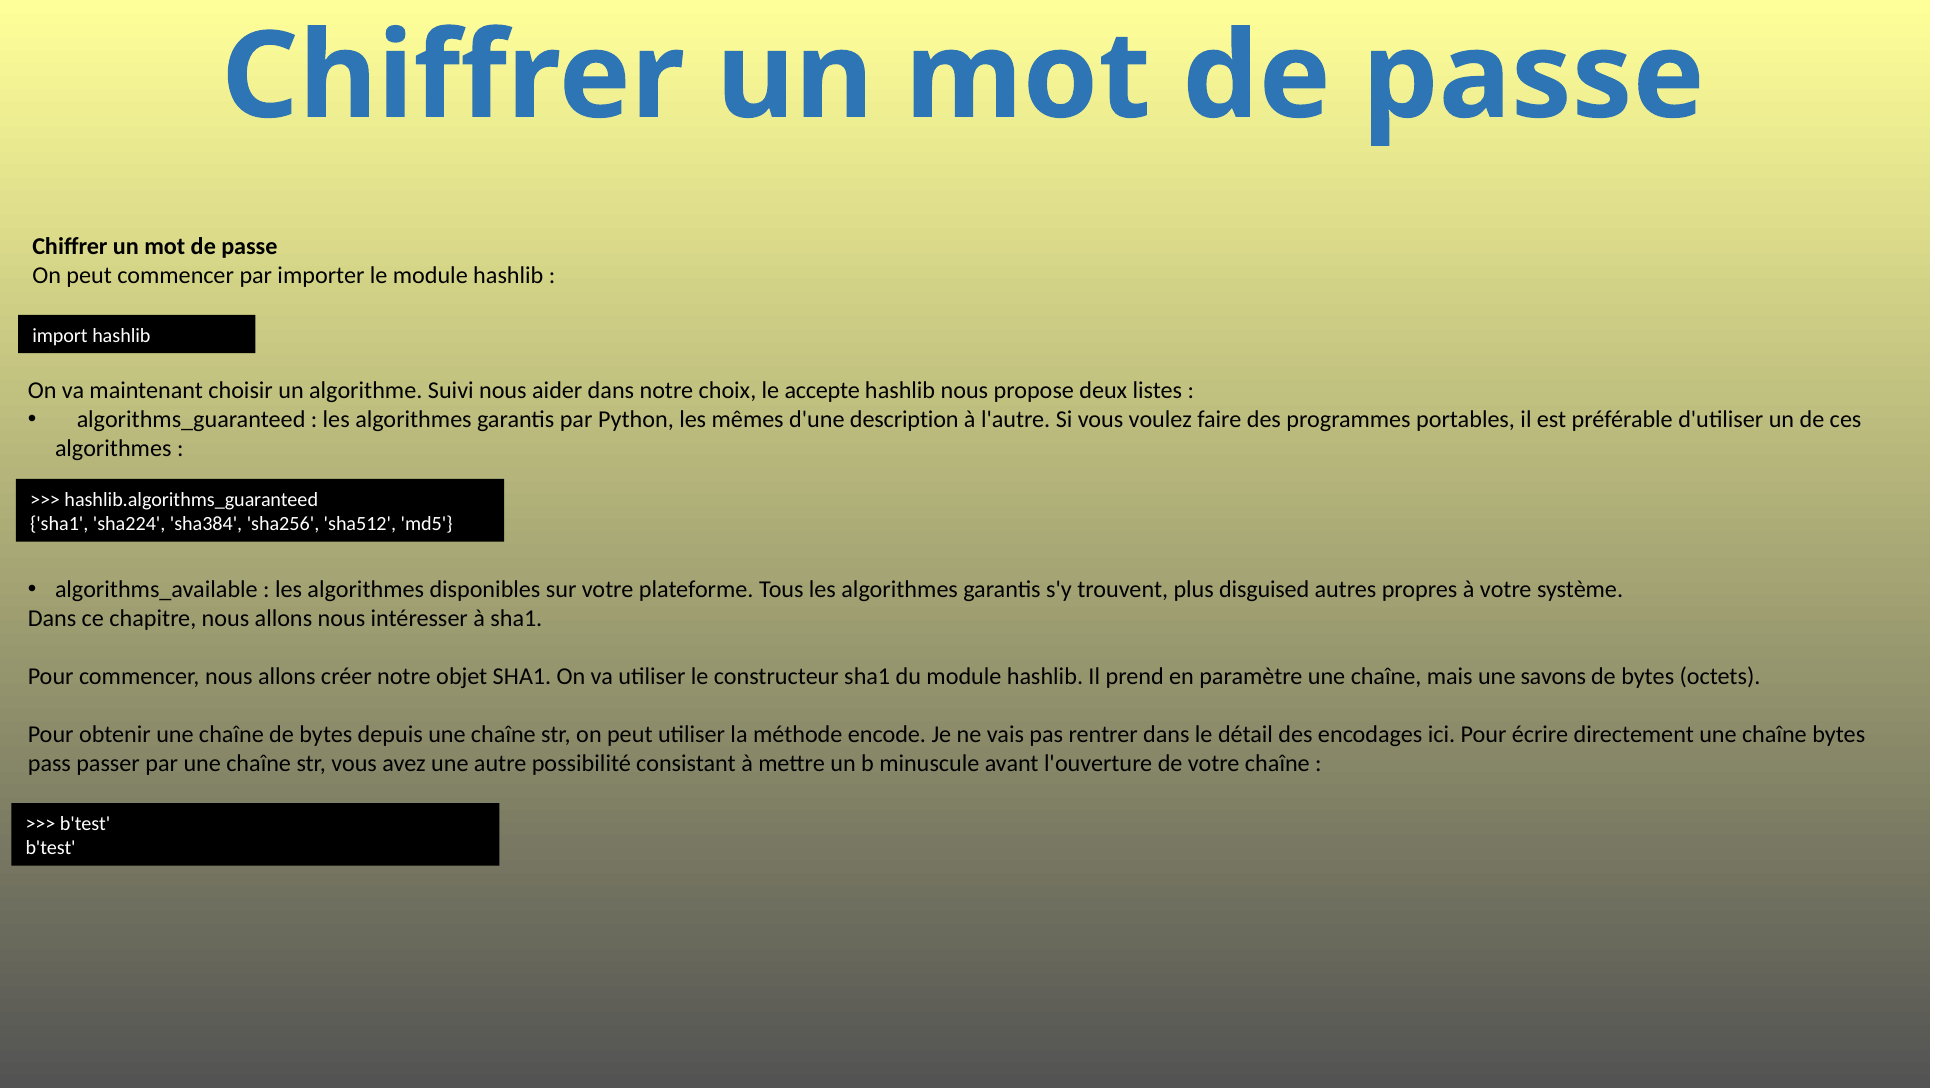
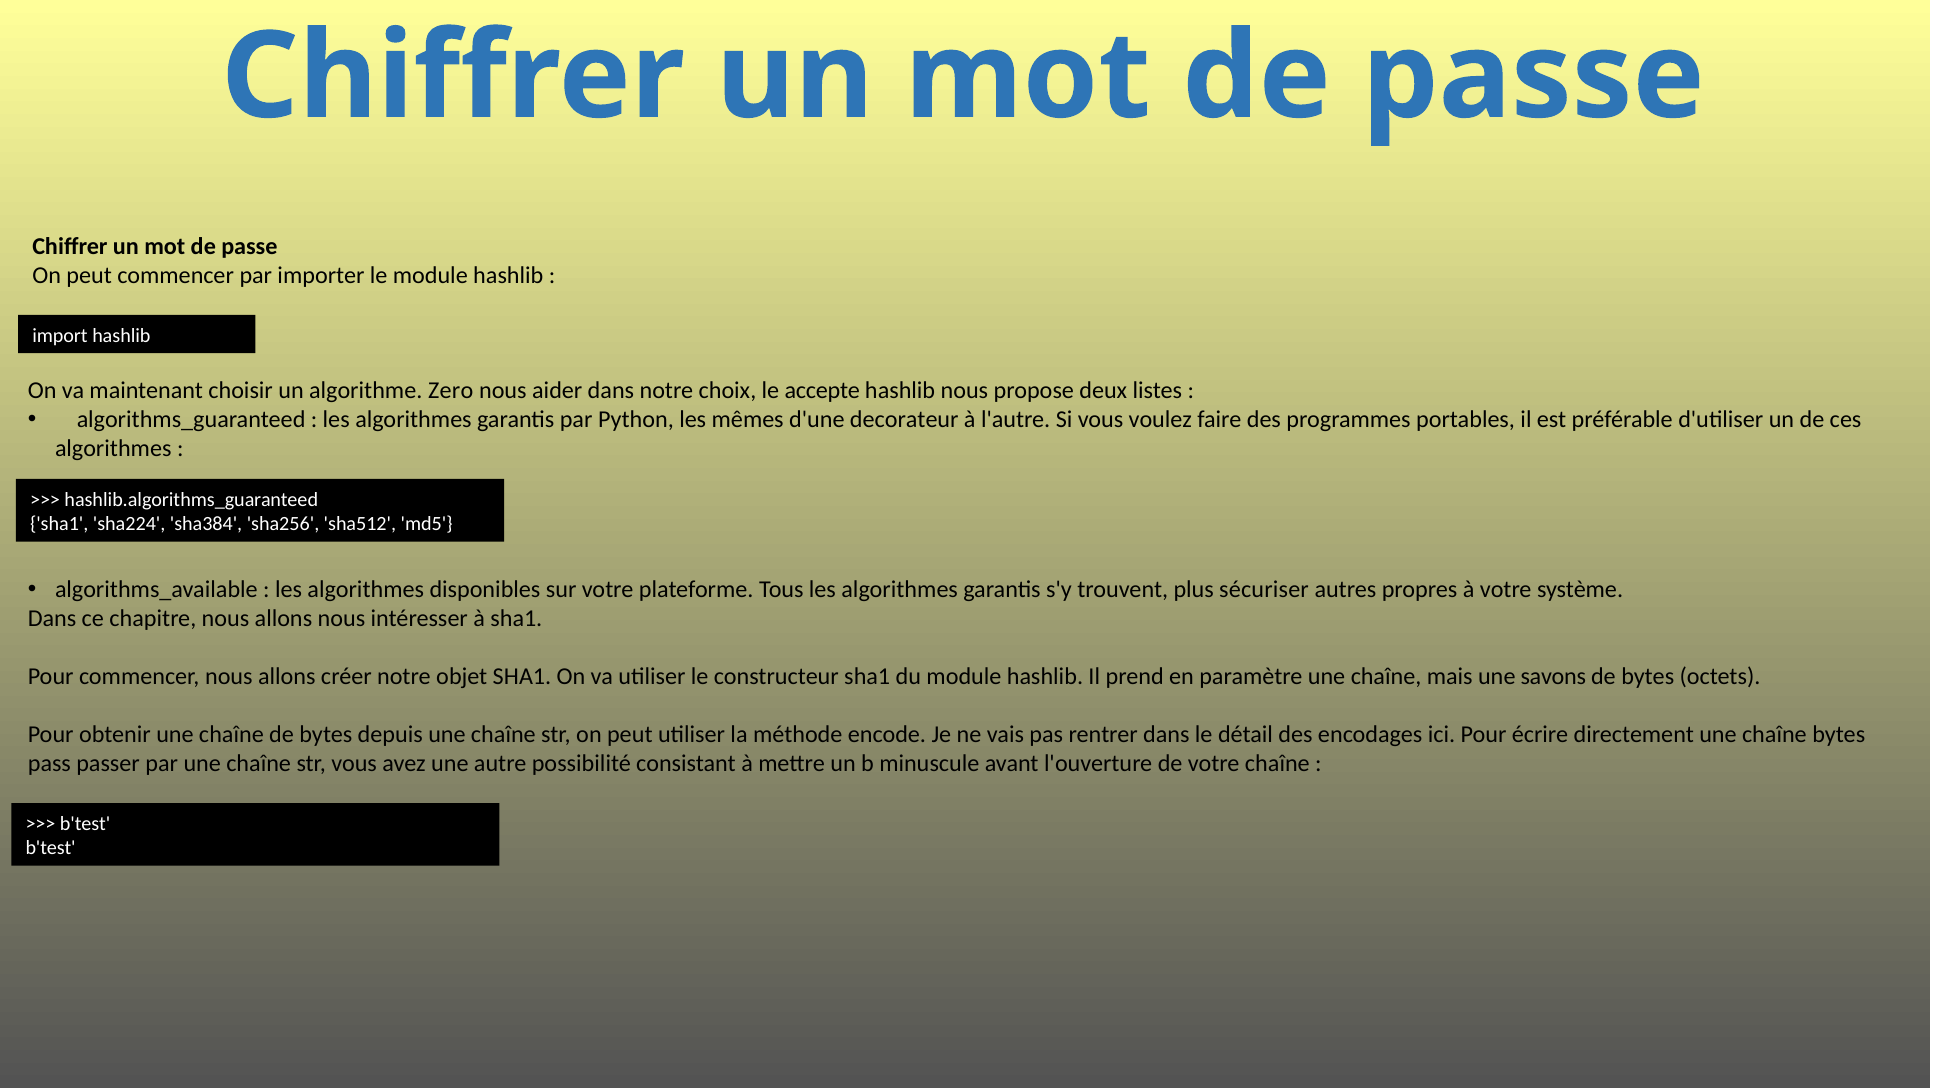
Suivi: Suivi -> Zero (451, 391)
description: description -> decorateur (904, 420)
disguised: disguised -> sécuriser (1264, 590)
